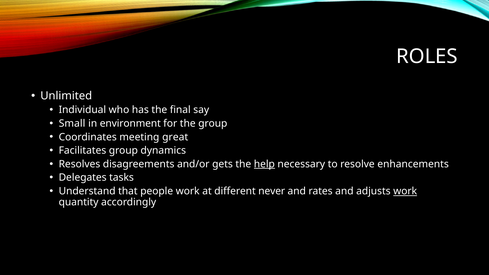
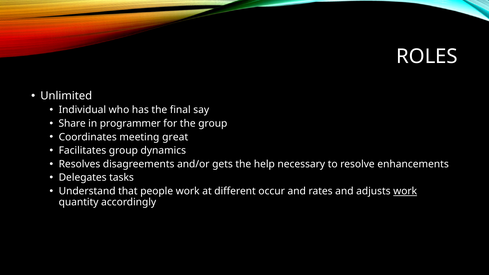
Small: Small -> Share (72, 123)
environment: environment -> programmer (130, 123)
help underline: present -> none (264, 164)
never: never -> occur (272, 191)
